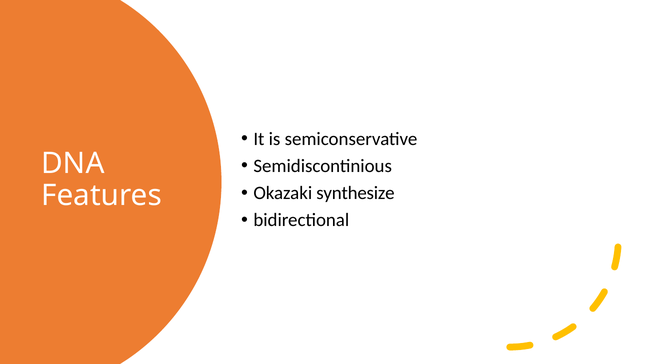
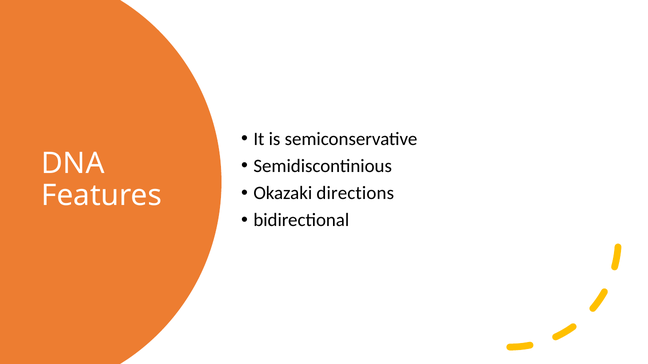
synthesize: synthesize -> directions (355, 193)
